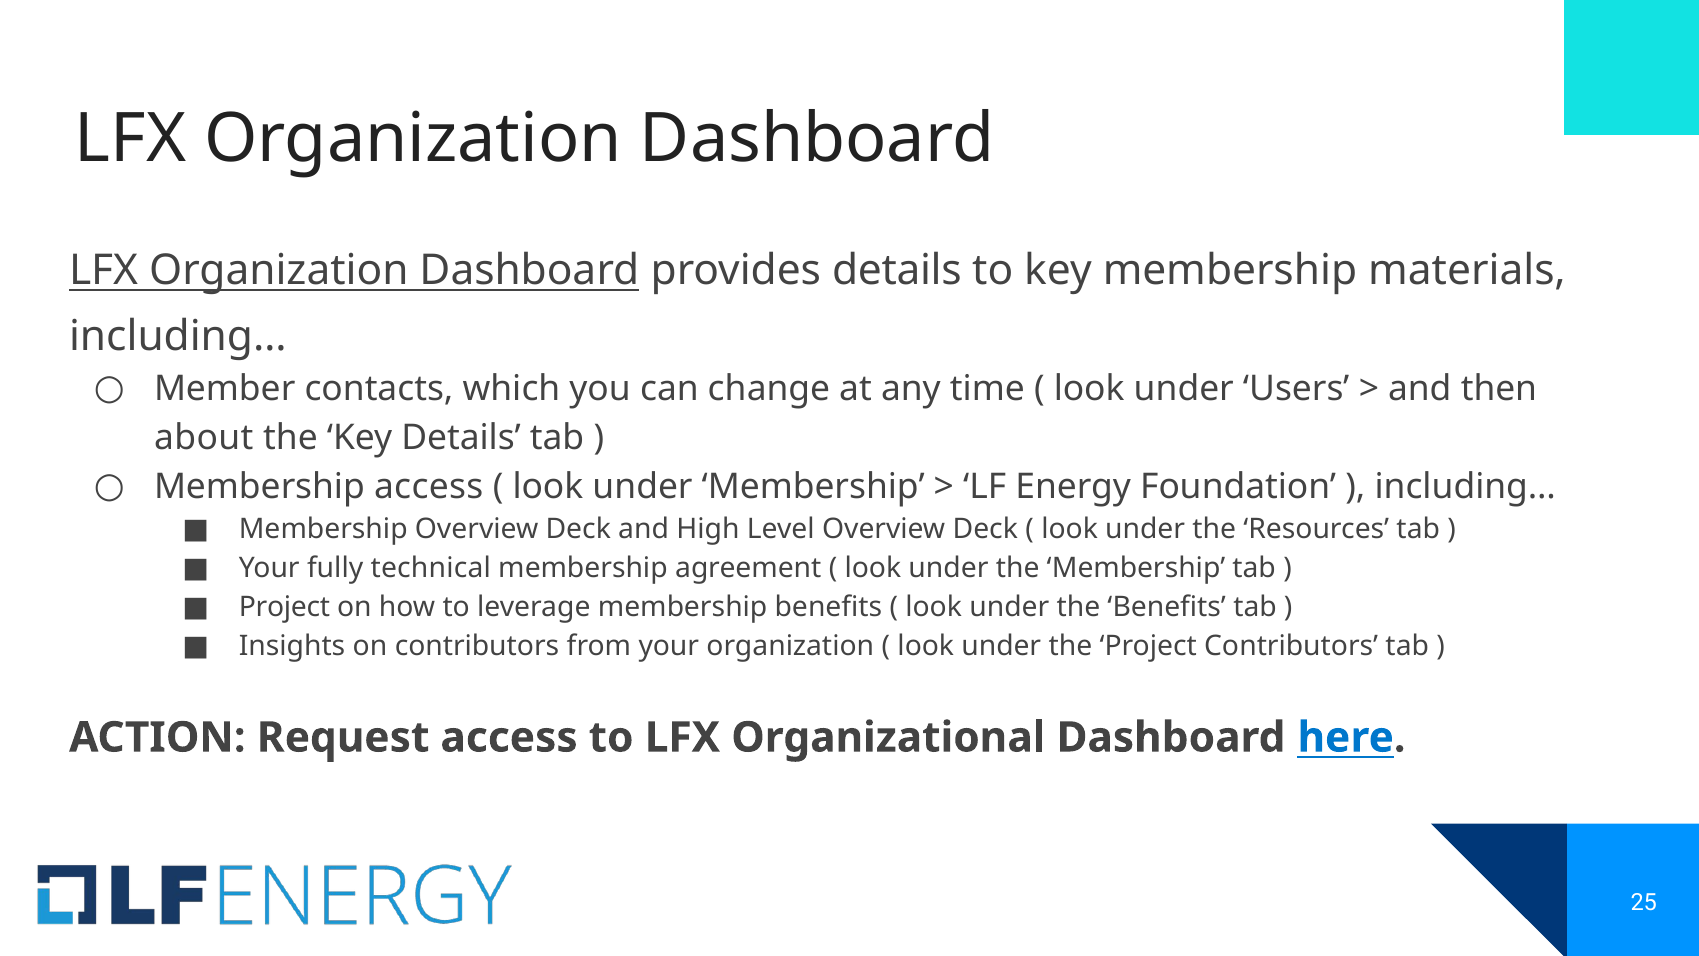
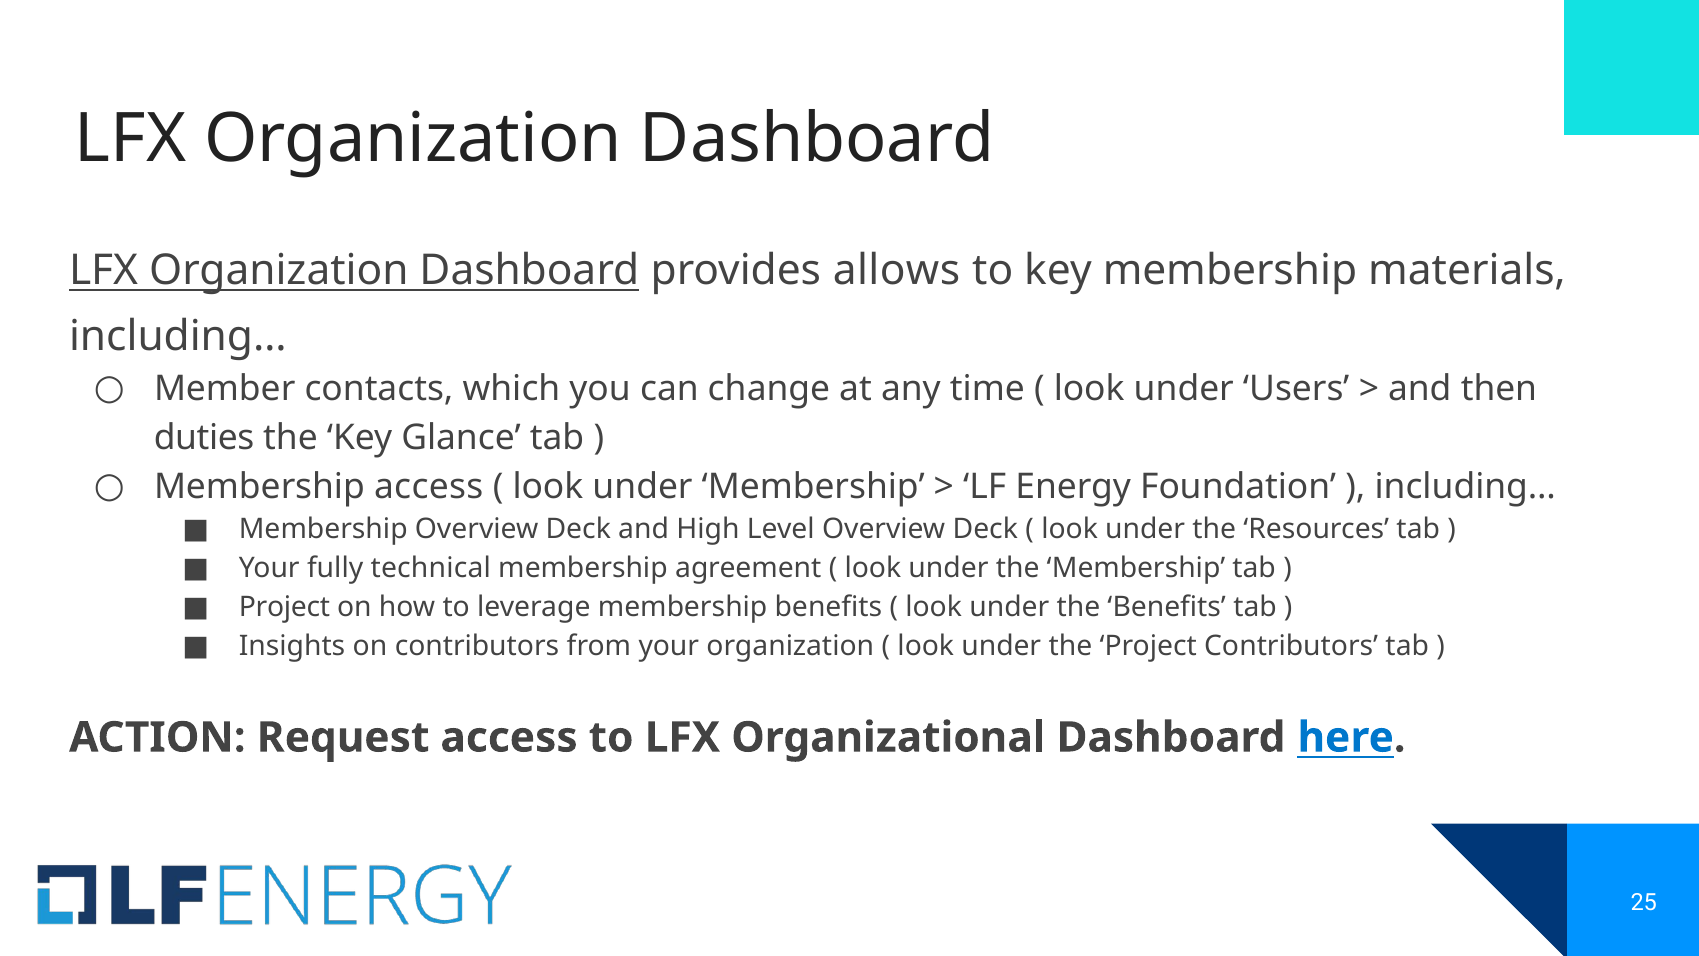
provides details: details -> allows (896, 271)
about: about -> duties (204, 437)
Key Details: Details -> Glance (461, 437)
